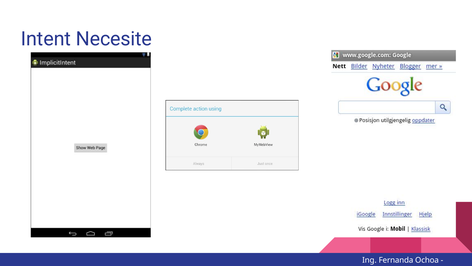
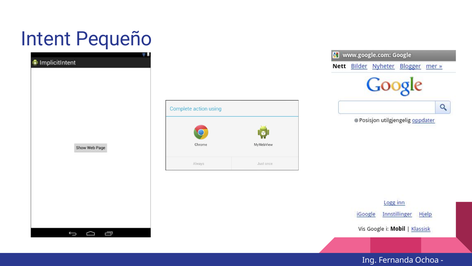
Necesite: Necesite -> Pequeño (114, 39)
